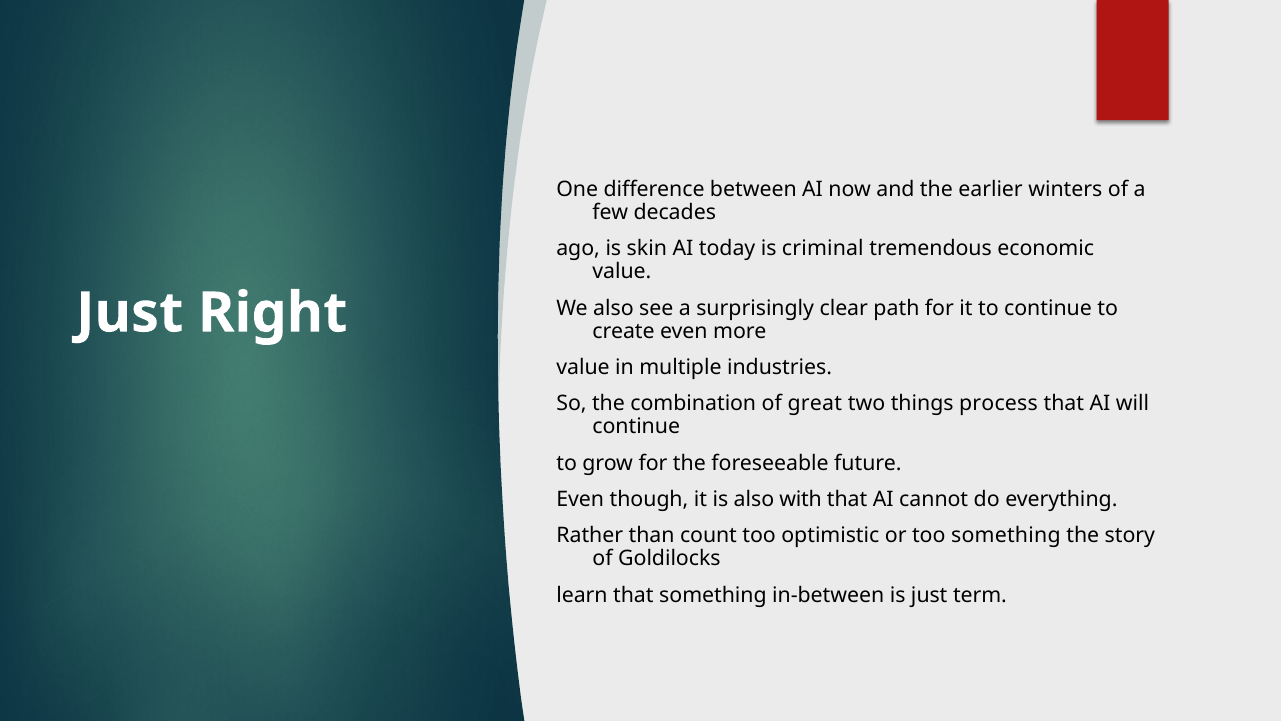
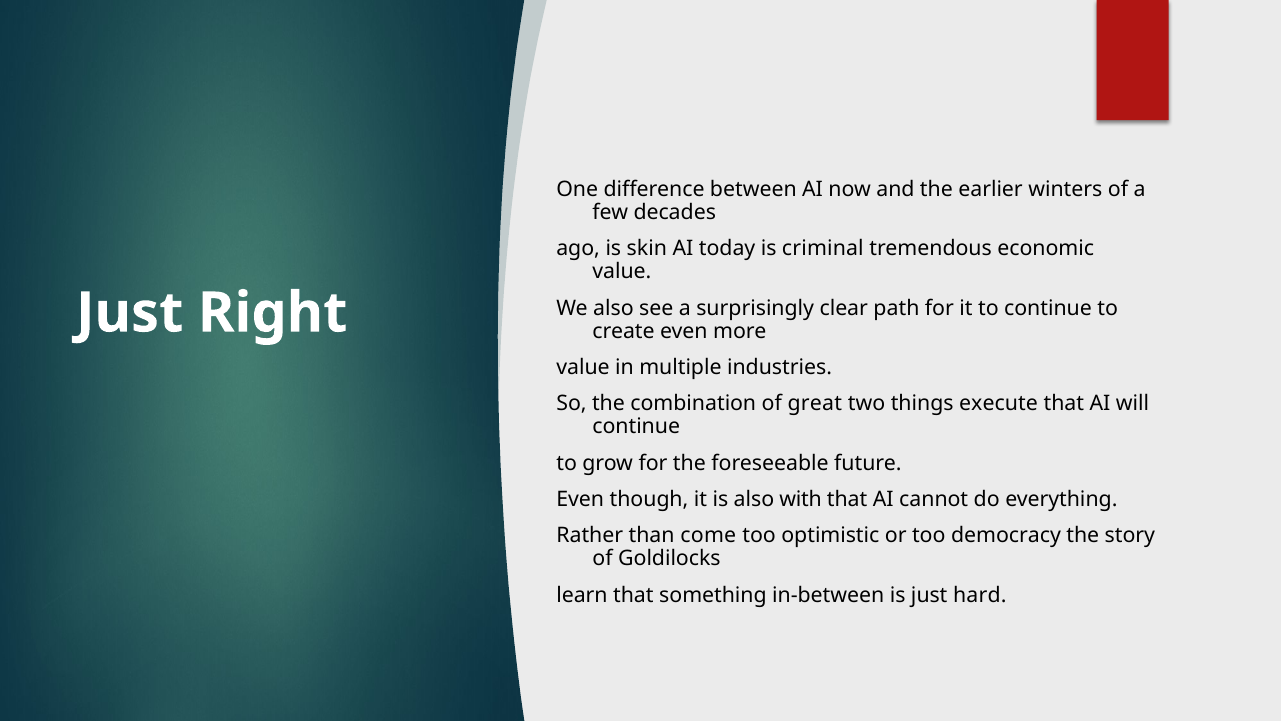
process: process -> execute (999, 404)
count: count -> come (708, 536)
too something: something -> democracy (1006, 536)
term: term -> hard (980, 595)
